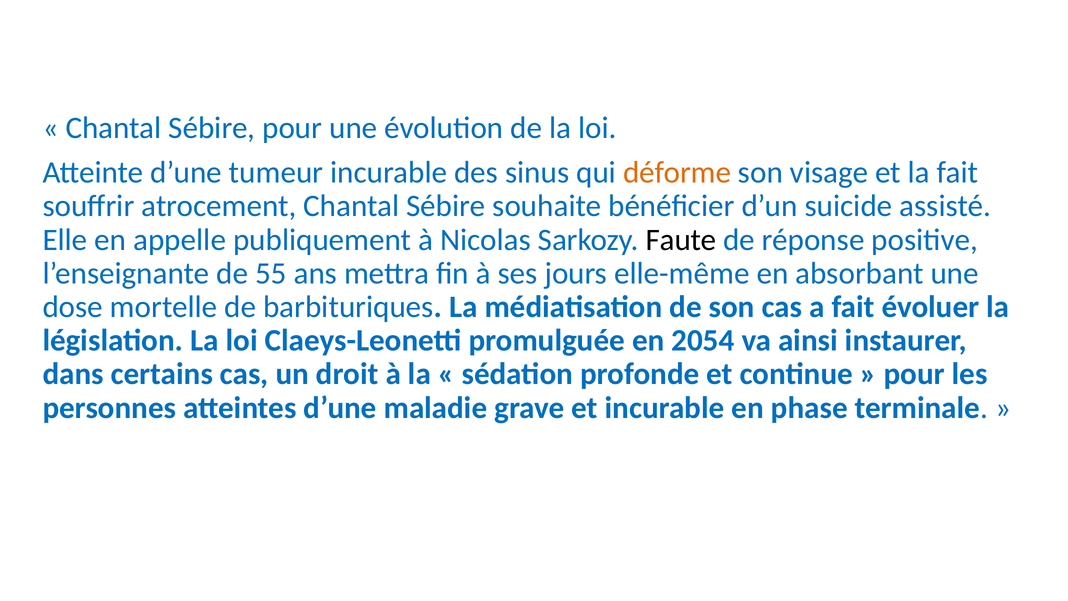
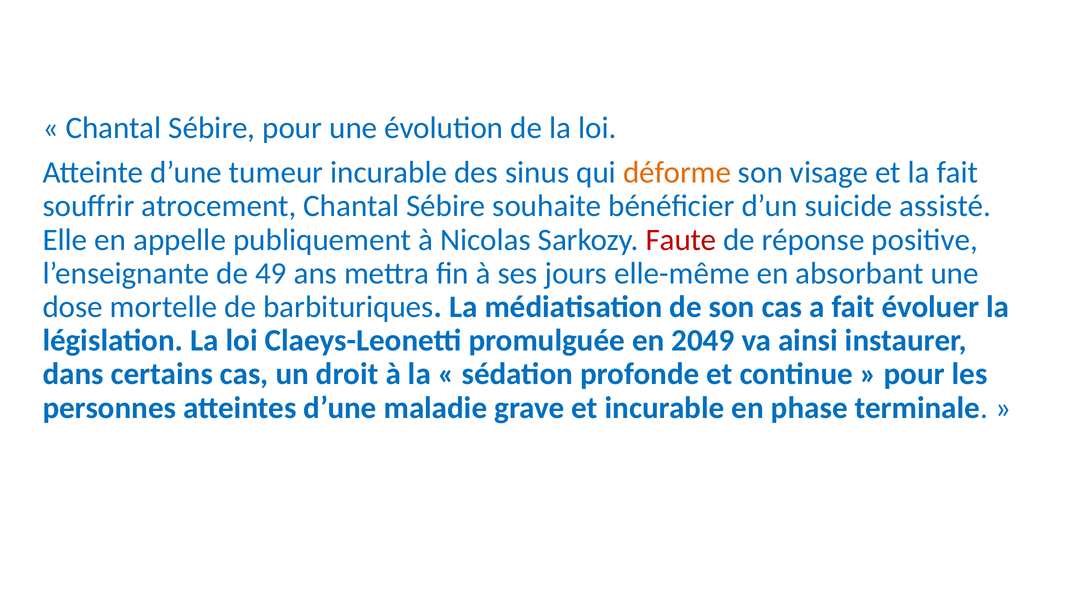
Faute colour: black -> red (681, 240)
55: 55 -> 49 (271, 273)
2054: 2054 -> 2049 (703, 340)
